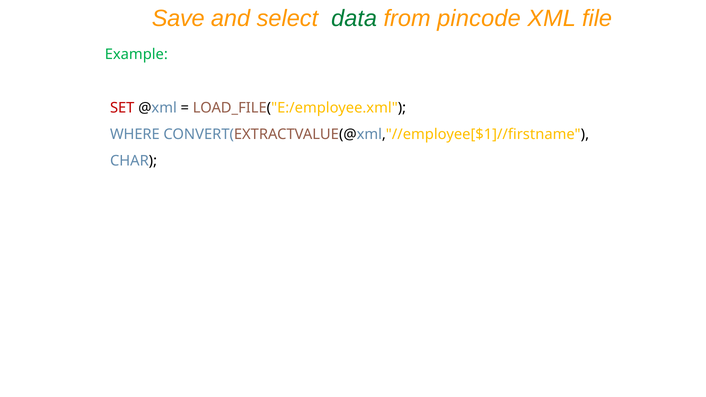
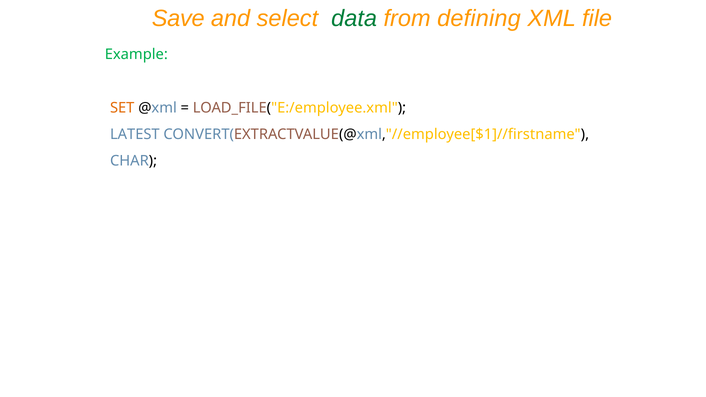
pincode: pincode -> defining (479, 18)
SET colour: red -> orange (122, 108)
WHERE: WHERE -> LATEST (135, 135)
